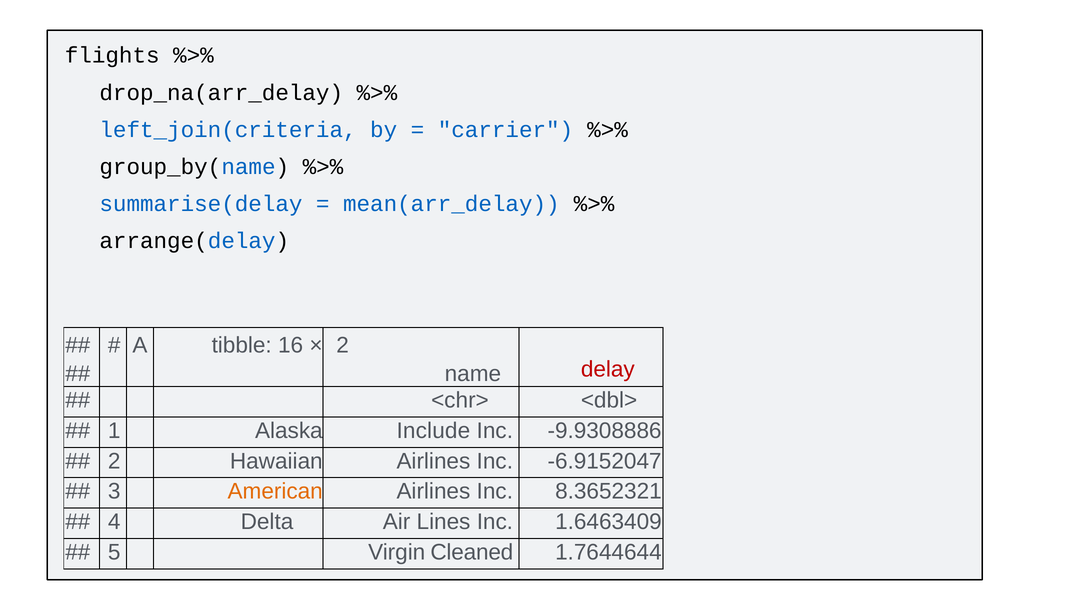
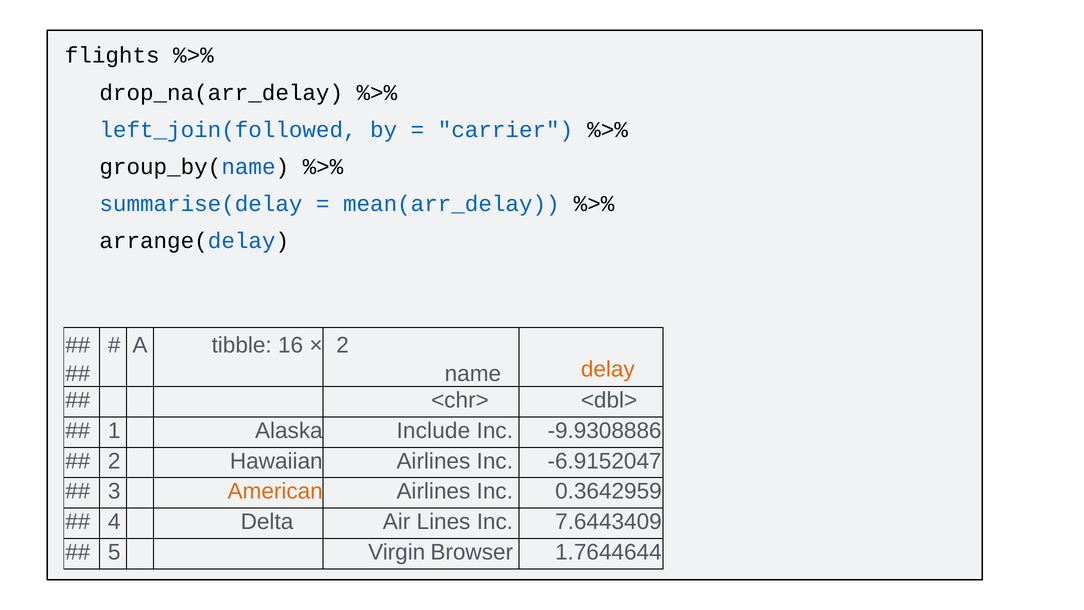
left_join(criteria: left_join(criteria -> left_join(followed (228, 130)
delay colour: red -> orange (608, 369)
8.3652321: 8.3652321 -> 0.3642959 (608, 491)
1.6463409: 1.6463409 -> 7.6443409 (608, 522)
Cleaned: Cleaned -> Browser (472, 552)
